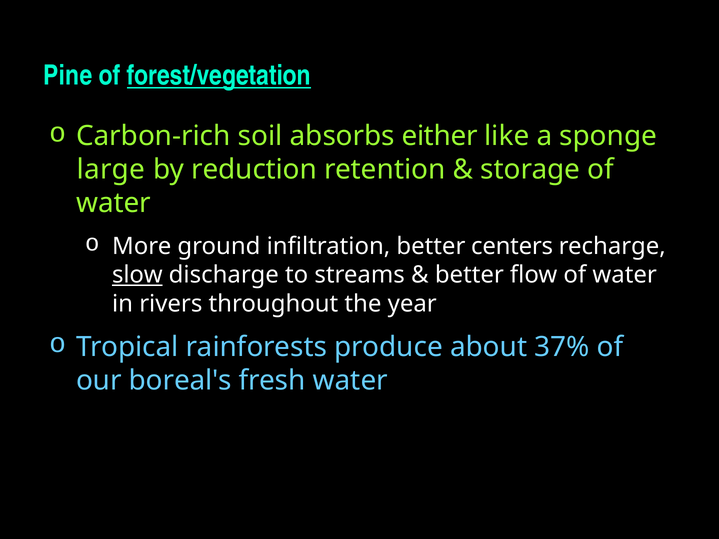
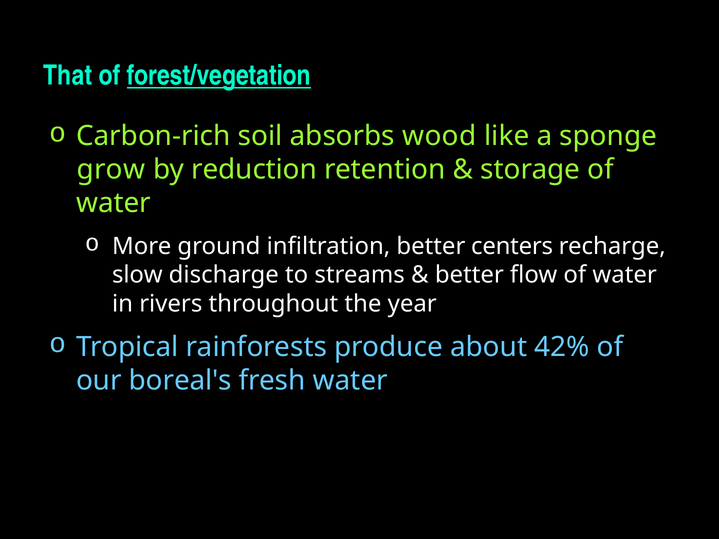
Pine: Pine -> That (68, 76)
either: either -> wood (439, 136)
large: large -> grow (111, 170)
slow underline: present -> none (137, 275)
37%: 37% -> 42% (562, 347)
